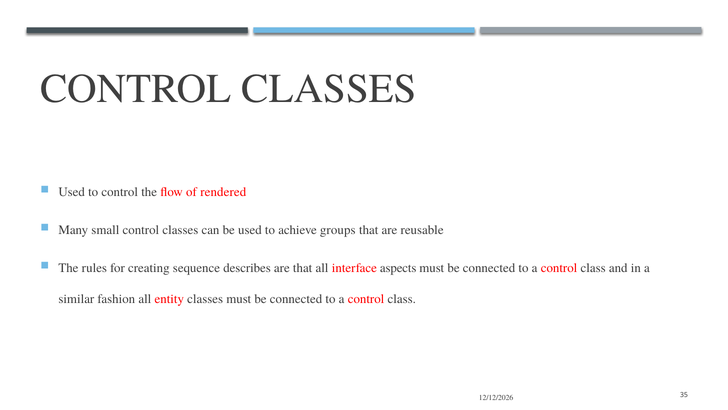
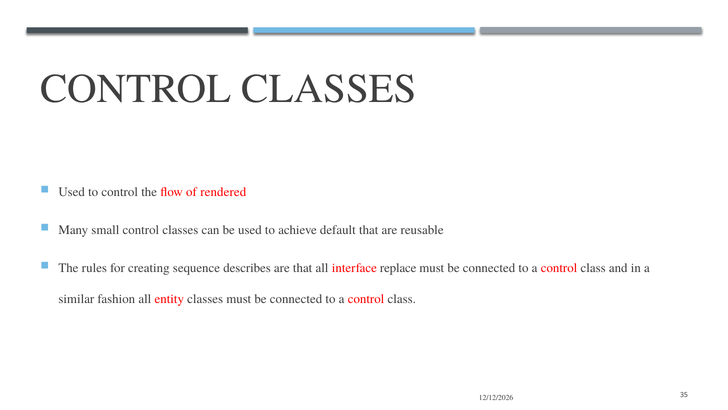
groups: groups -> default (338, 230)
aspects: aspects -> replace (398, 268)
